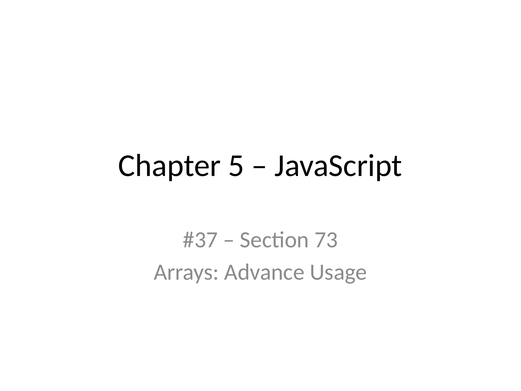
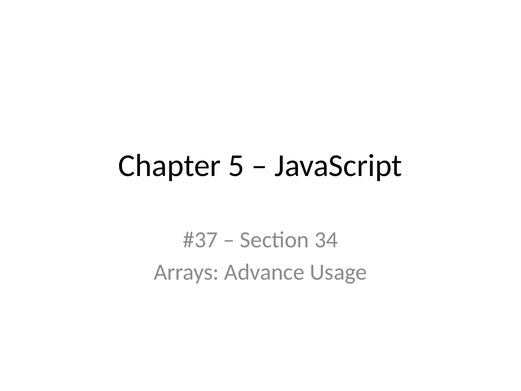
73: 73 -> 34 (326, 240)
